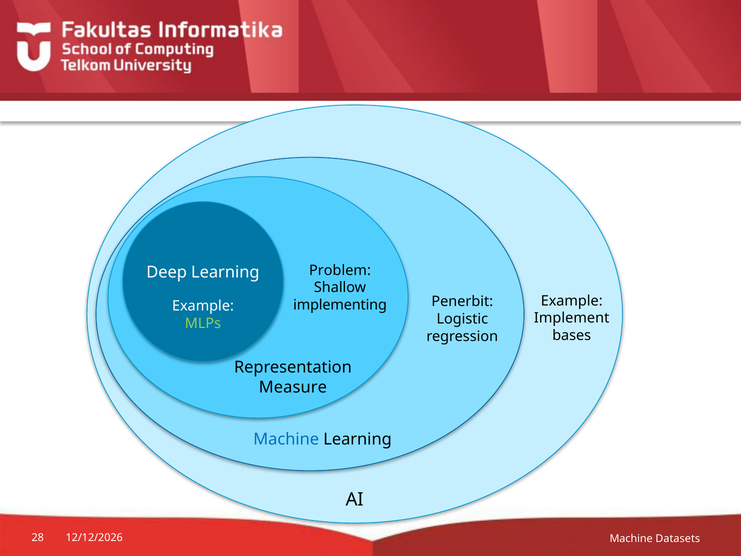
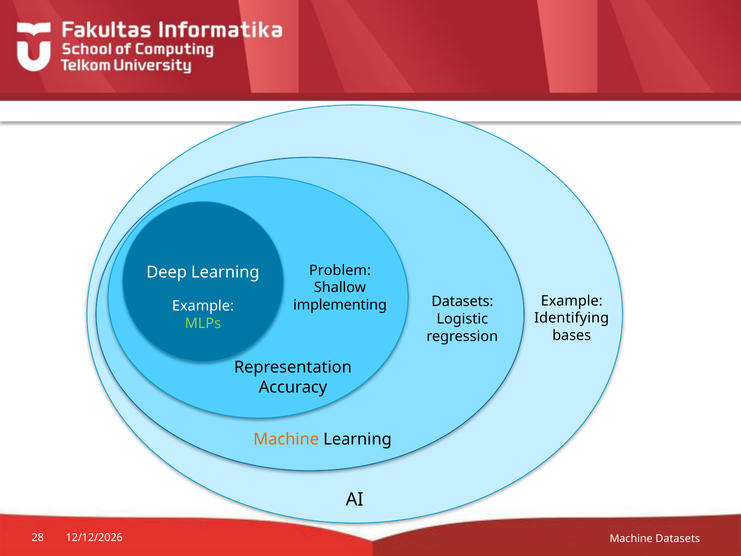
Penerbit: Penerbit -> Datasets (462, 302)
Implement: Implement -> Identifying (572, 318)
Measure: Measure -> Accuracy (293, 387)
Machine colour: blue -> orange (286, 439)
